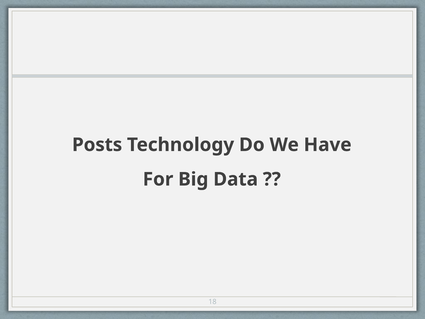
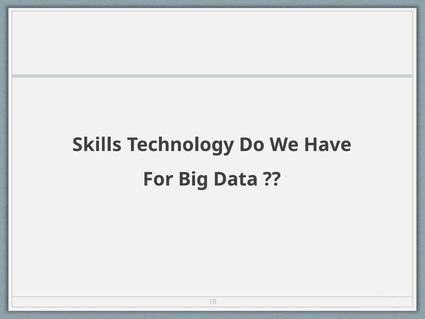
Posts: Posts -> Skills (97, 145)
